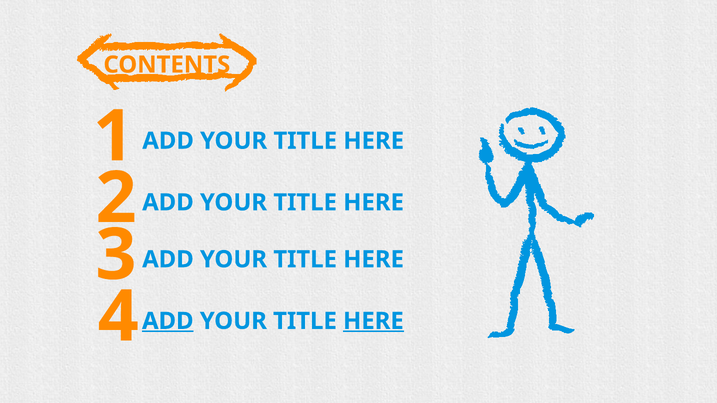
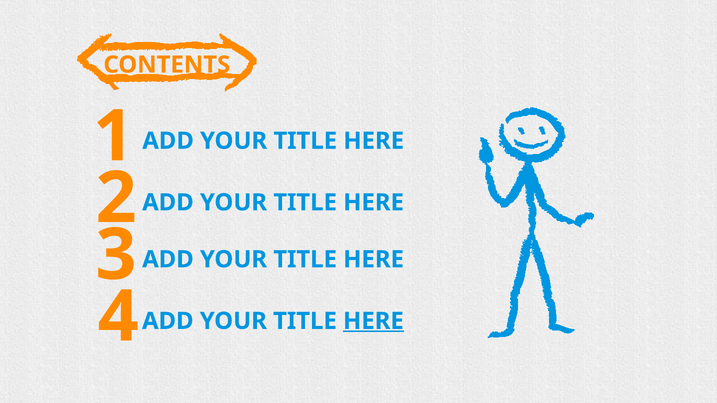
ADD underline: present -> none (168, 321)
